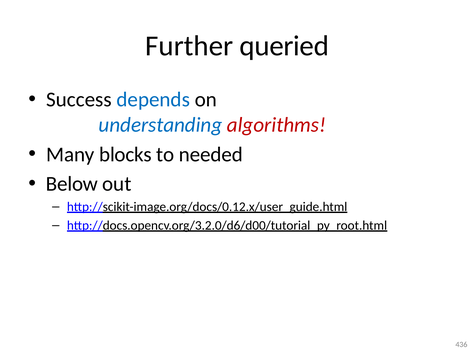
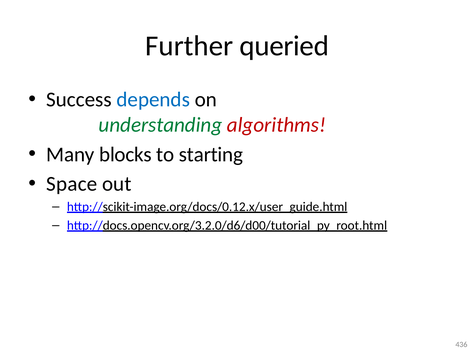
understanding colour: blue -> green (160, 125)
needed: needed -> starting (211, 154)
Below: Below -> Space (72, 184)
